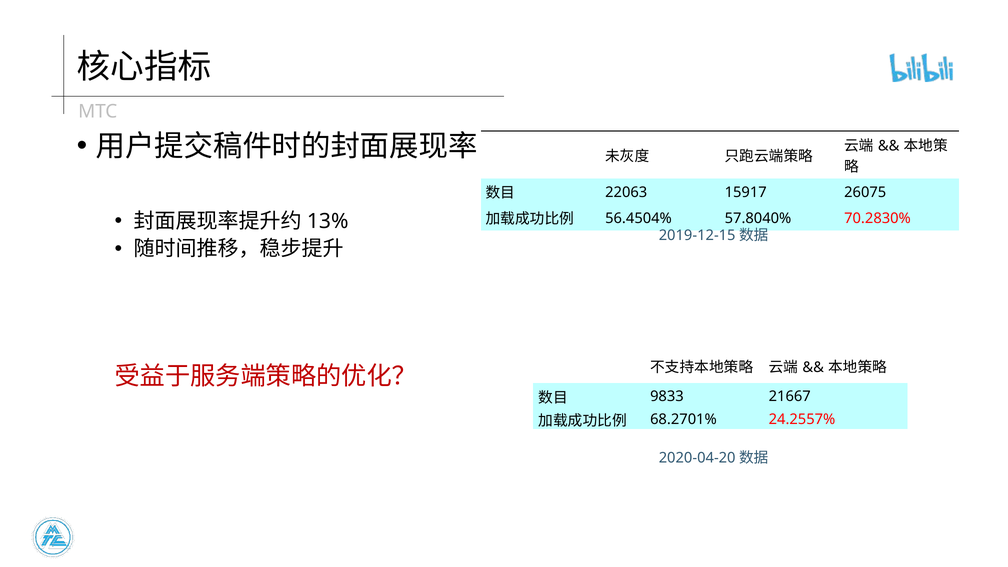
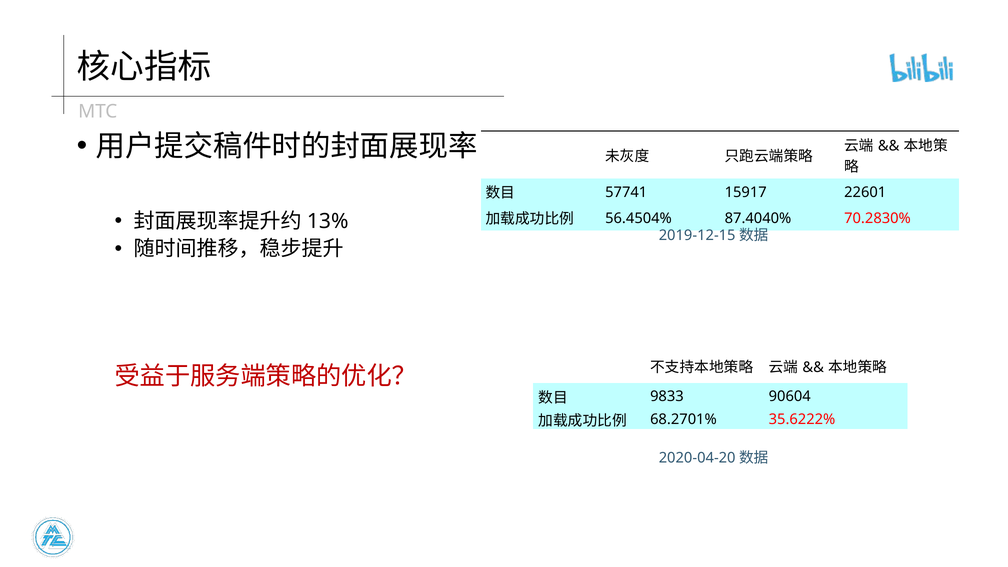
22063: 22063 -> 57741 (626, 192)
26075: 26075 -> 22601 (865, 192)
57.8040%: 57.8040% -> 87.4040% (758, 218)
21667: 21667 -> 90604 (790, 396)
24.2557%: 24.2557% -> 35.6222% (802, 419)
